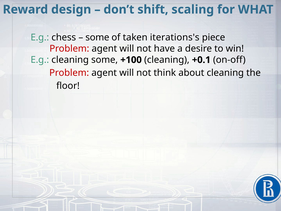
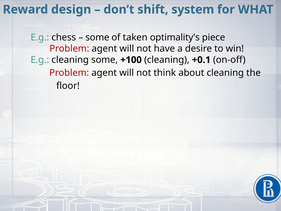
scaling: scaling -> system (193, 9)
iterations's: iterations's -> optimality's (175, 37)
